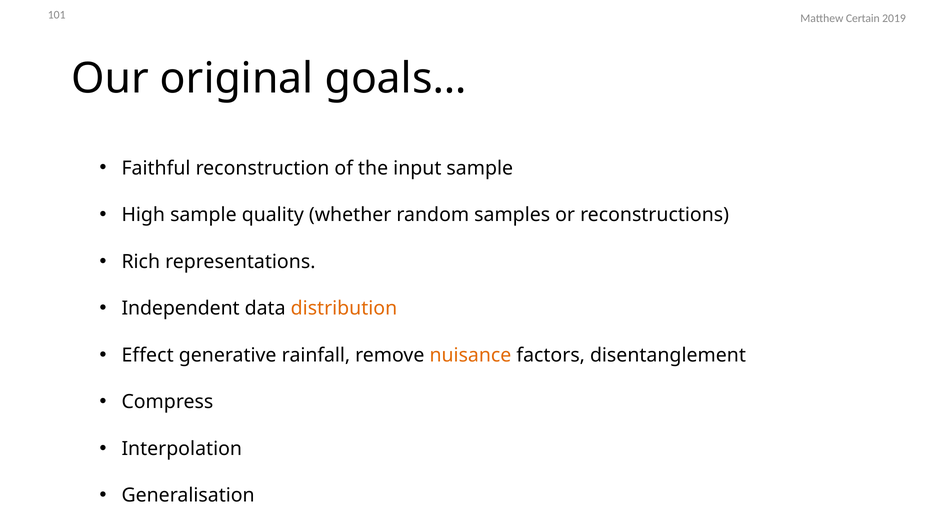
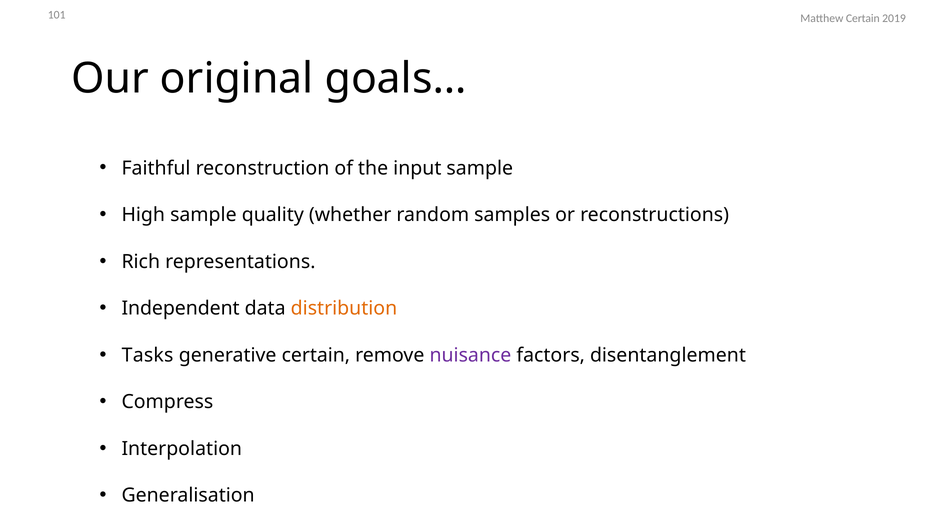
Effect: Effect -> Tasks (148, 355)
generative rainfall: rainfall -> certain (316, 355)
nuisance colour: orange -> purple (470, 355)
